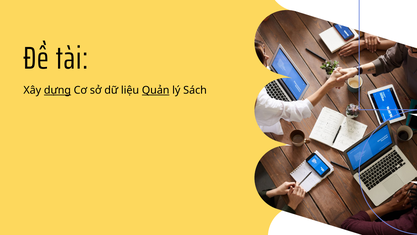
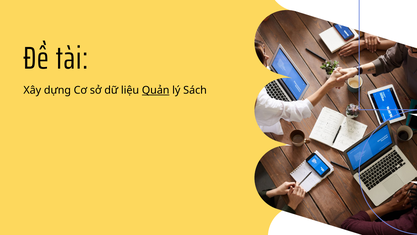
dựng underline: present -> none (57, 90)
